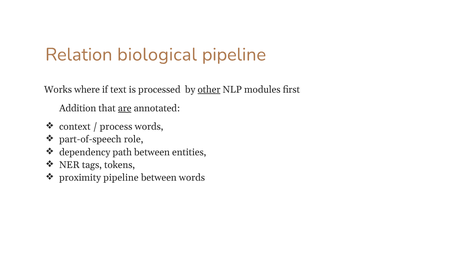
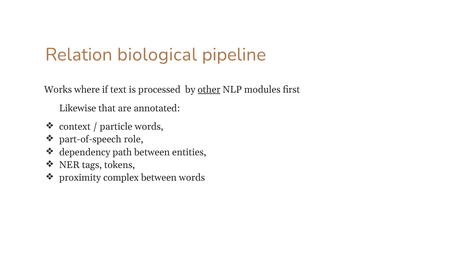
Addition: Addition -> Likewise (78, 108)
are underline: present -> none (125, 108)
process: process -> particle (116, 127)
proximity pipeline: pipeline -> complex (121, 178)
